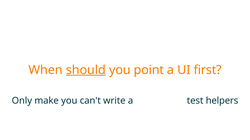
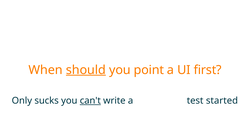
make: make -> sucks (47, 101)
can't underline: none -> present (90, 101)
helpers: helpers -> started (222, 101)
